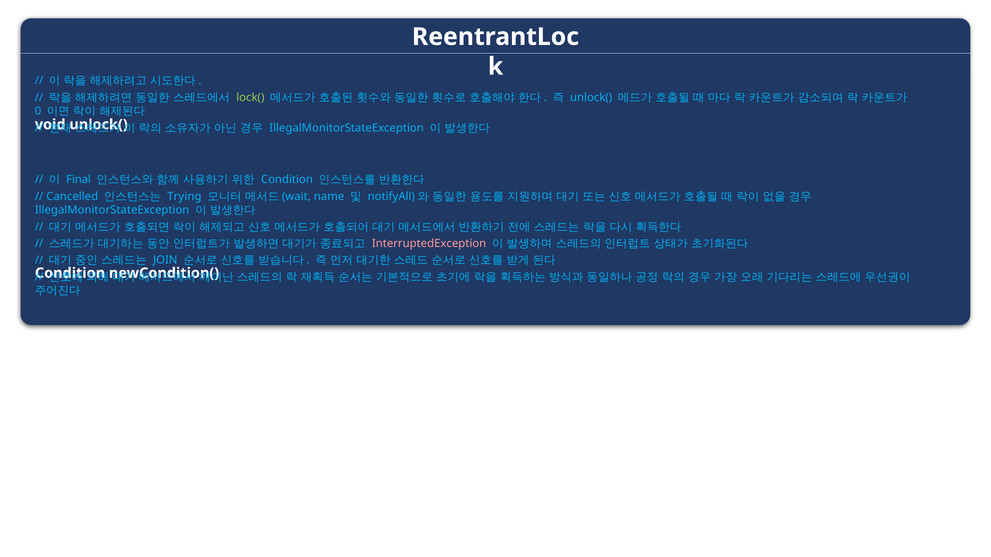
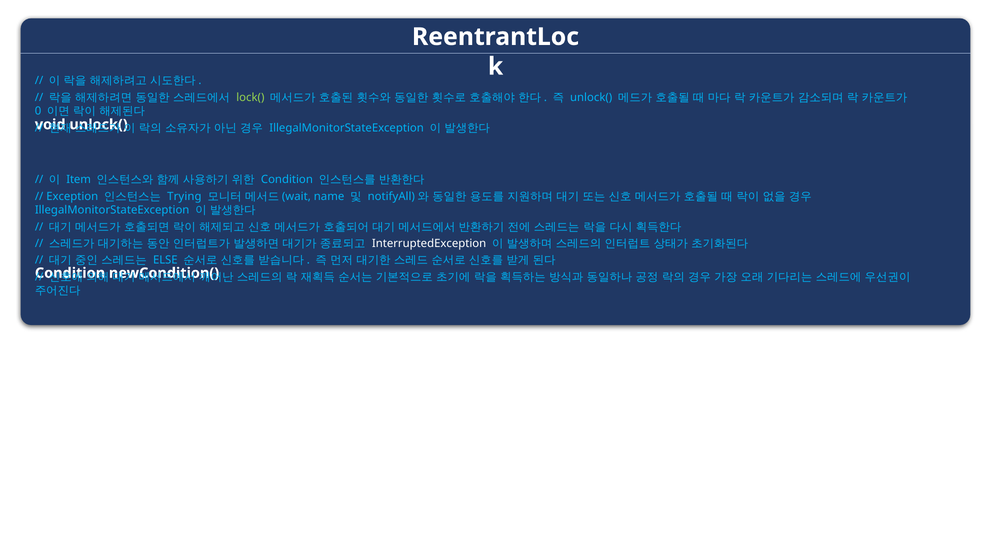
Final: Final -> Item (79, 180)
Cancelled: Cancelled -> Exception (72, 197)
InterruptedException colour: pink -> white (429, 244)
JOIN: JOIN -> ELSE (165, 260)
